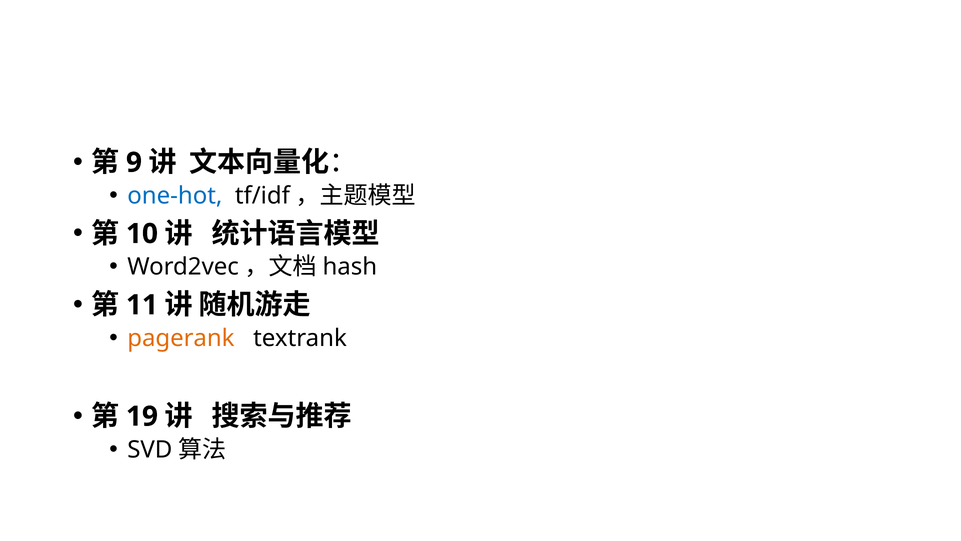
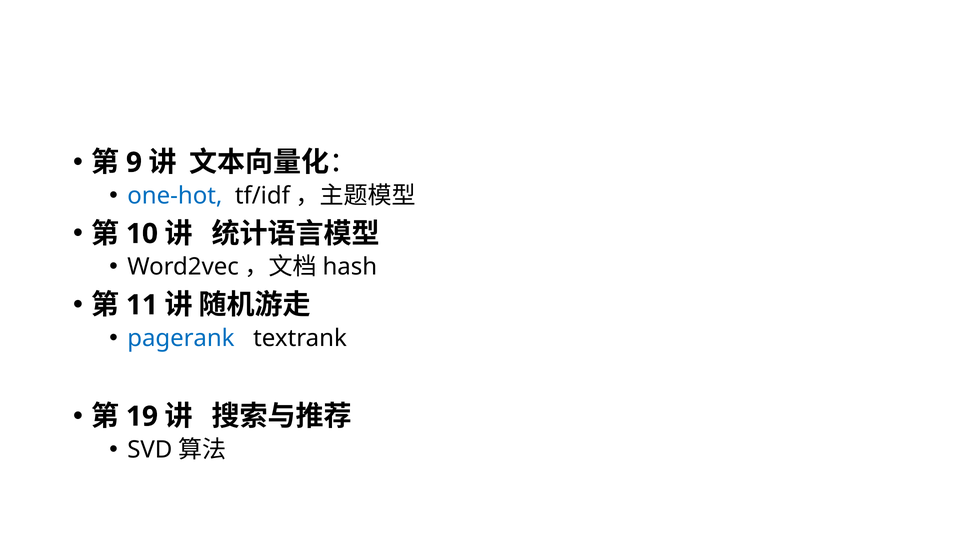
pagerank colour: orange -> blue (181, 338)
